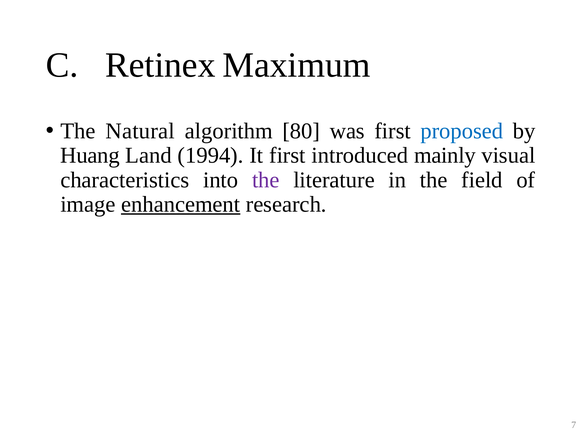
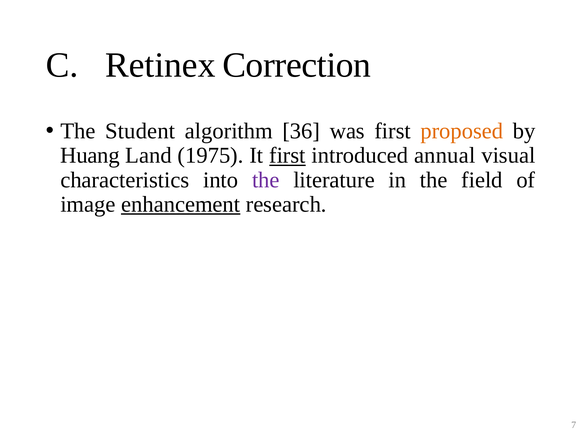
Maximum: Maximum -> Correction (297, 65)
Natural: Natural -> Student (140, 131)
80: 80 -> 36 (301, 131)
proposed colour: blue -> orange (462, 131)
1994: 1994 -> 1975 (211, 156)
first underline: none -> present (287, 156)
mainly: mainly -> annual (445, 156)
